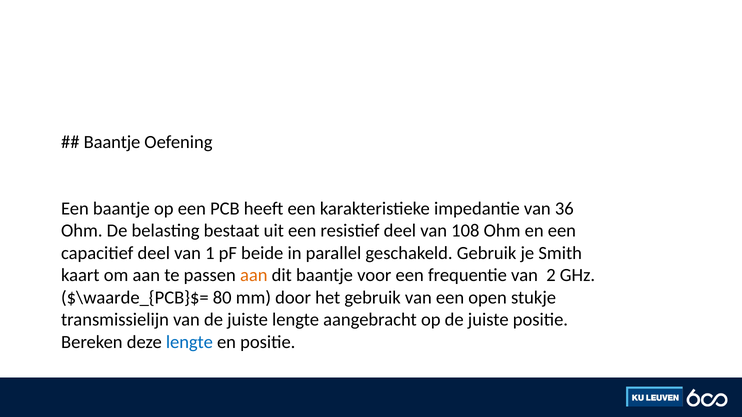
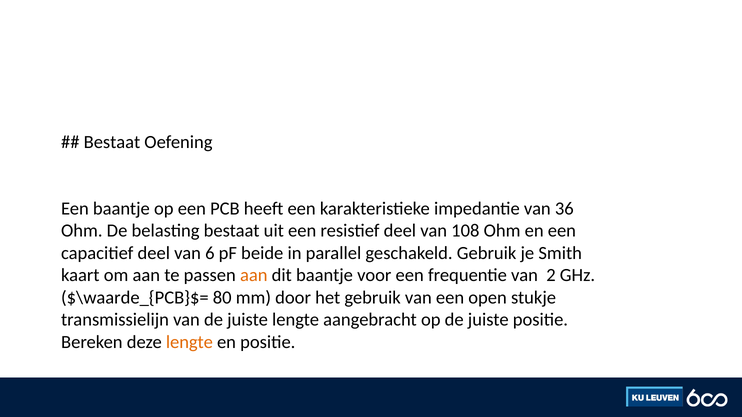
Baantje: Baantje -> Bestaat (112, 142)
1: 1 -> 6 (210, 253)
lengte colour: blue -> orange (189, 342)
